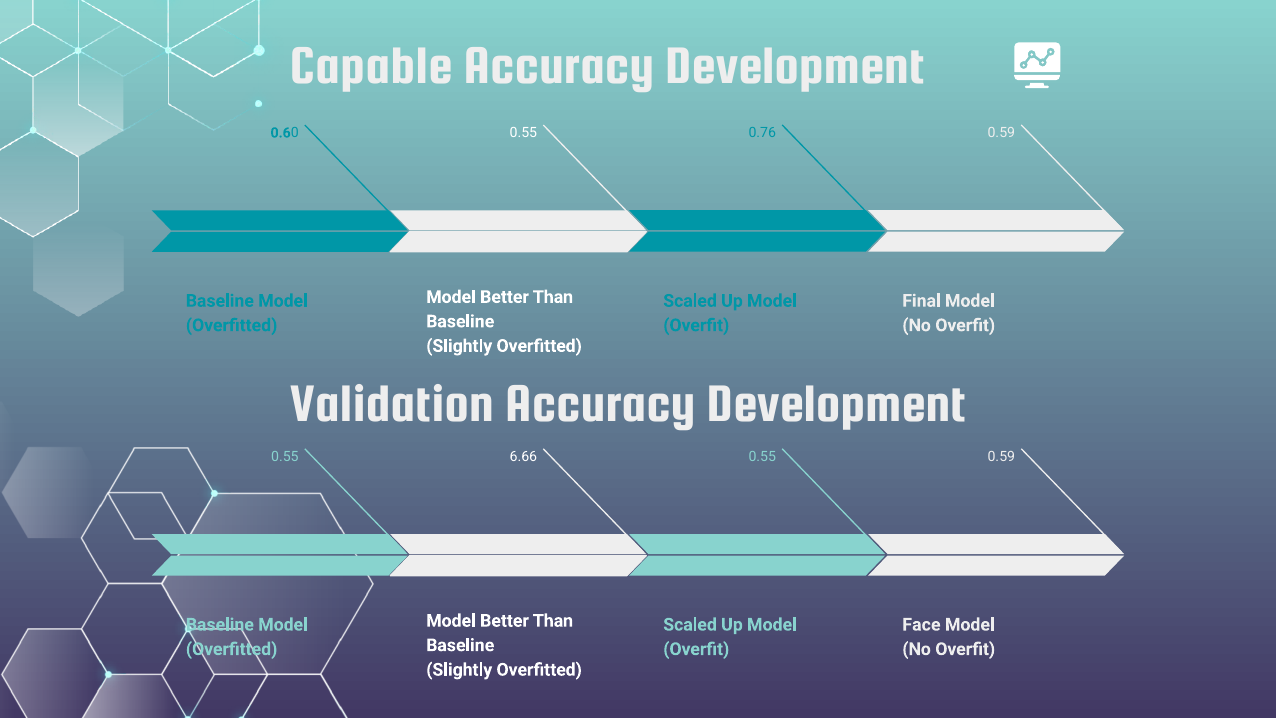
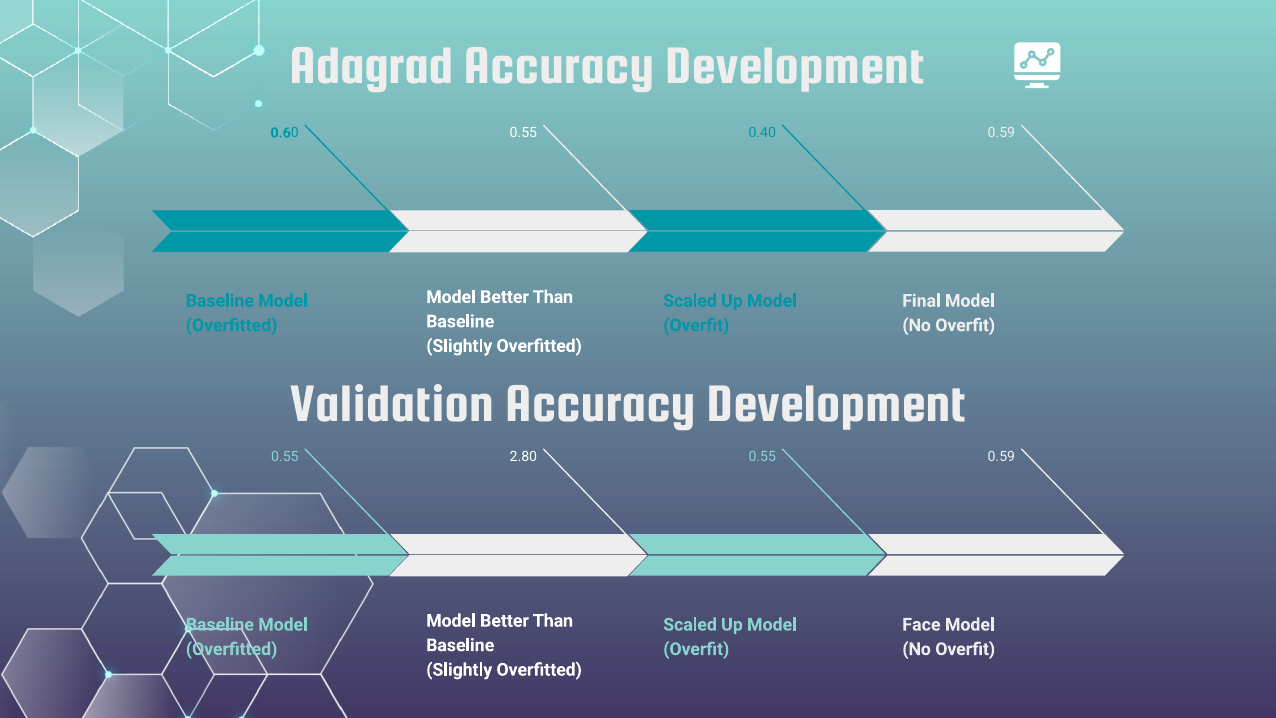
Capable: Capable -> Adagrad (371, 65)
0.76: 0.76 -> 0.40 (762, 133)
6.66: 6.66 -> 2.80 (523, 456)
